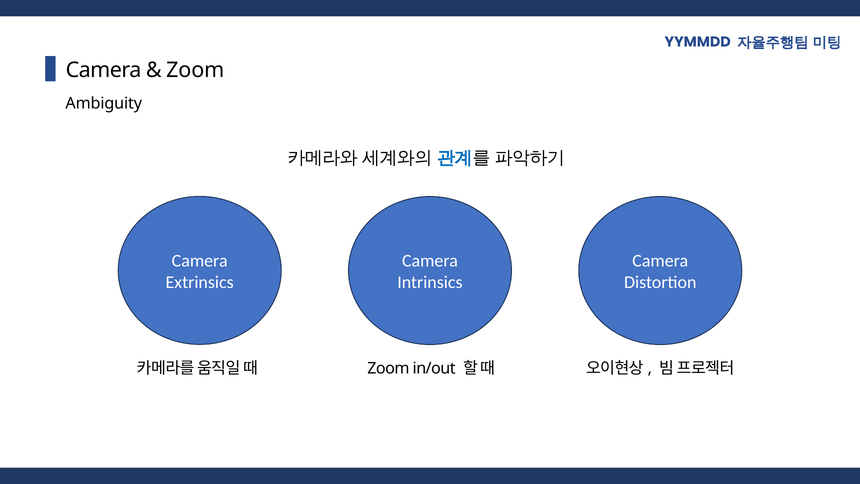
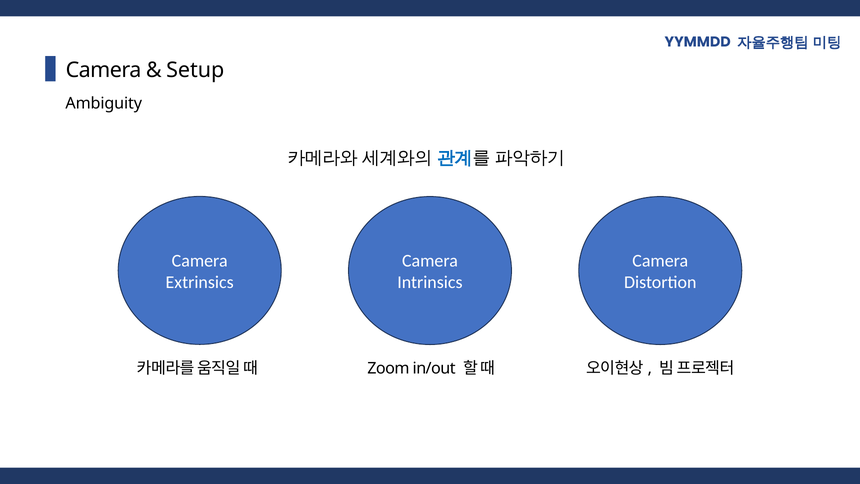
Zoom: Zoom -> Setup (195, 70)
